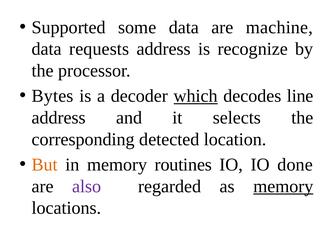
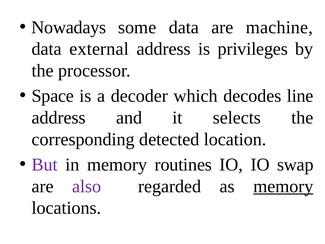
Supported: Supported -> Nowadays (69, 27)
requests: requests -> external (99, 49)
recognize: recognize -> privileges (253, 49)
Bytes: Bytes -> Space (53, 96)
which underline: present -> none (196, 96)
But colour: orange -> purple (45, 164)
done: done -> swap (295, 164)
